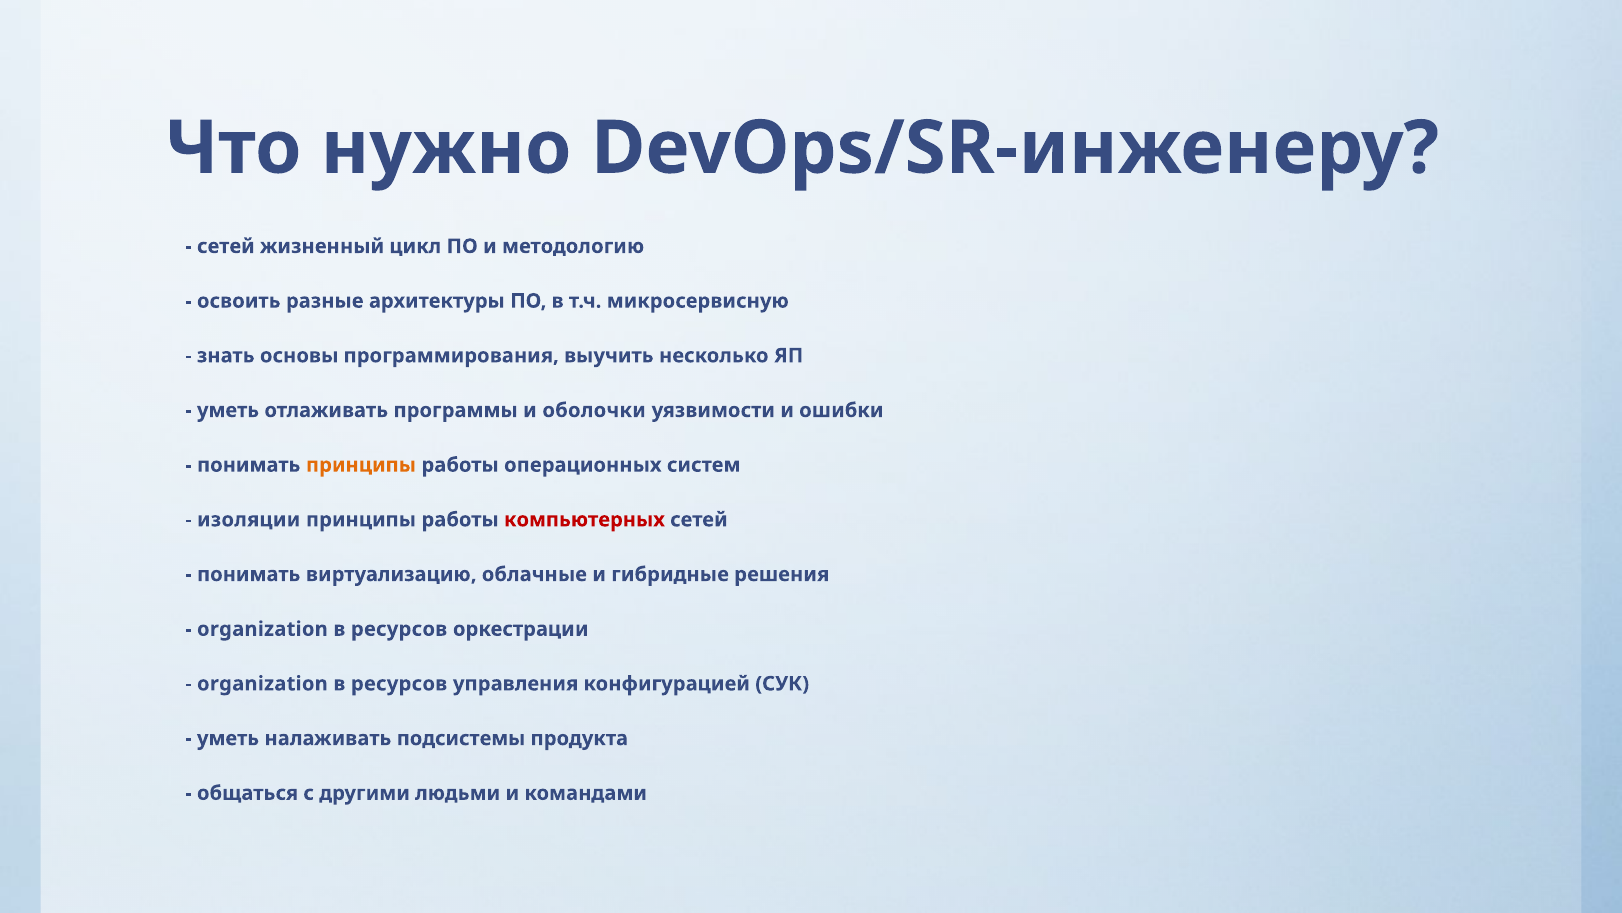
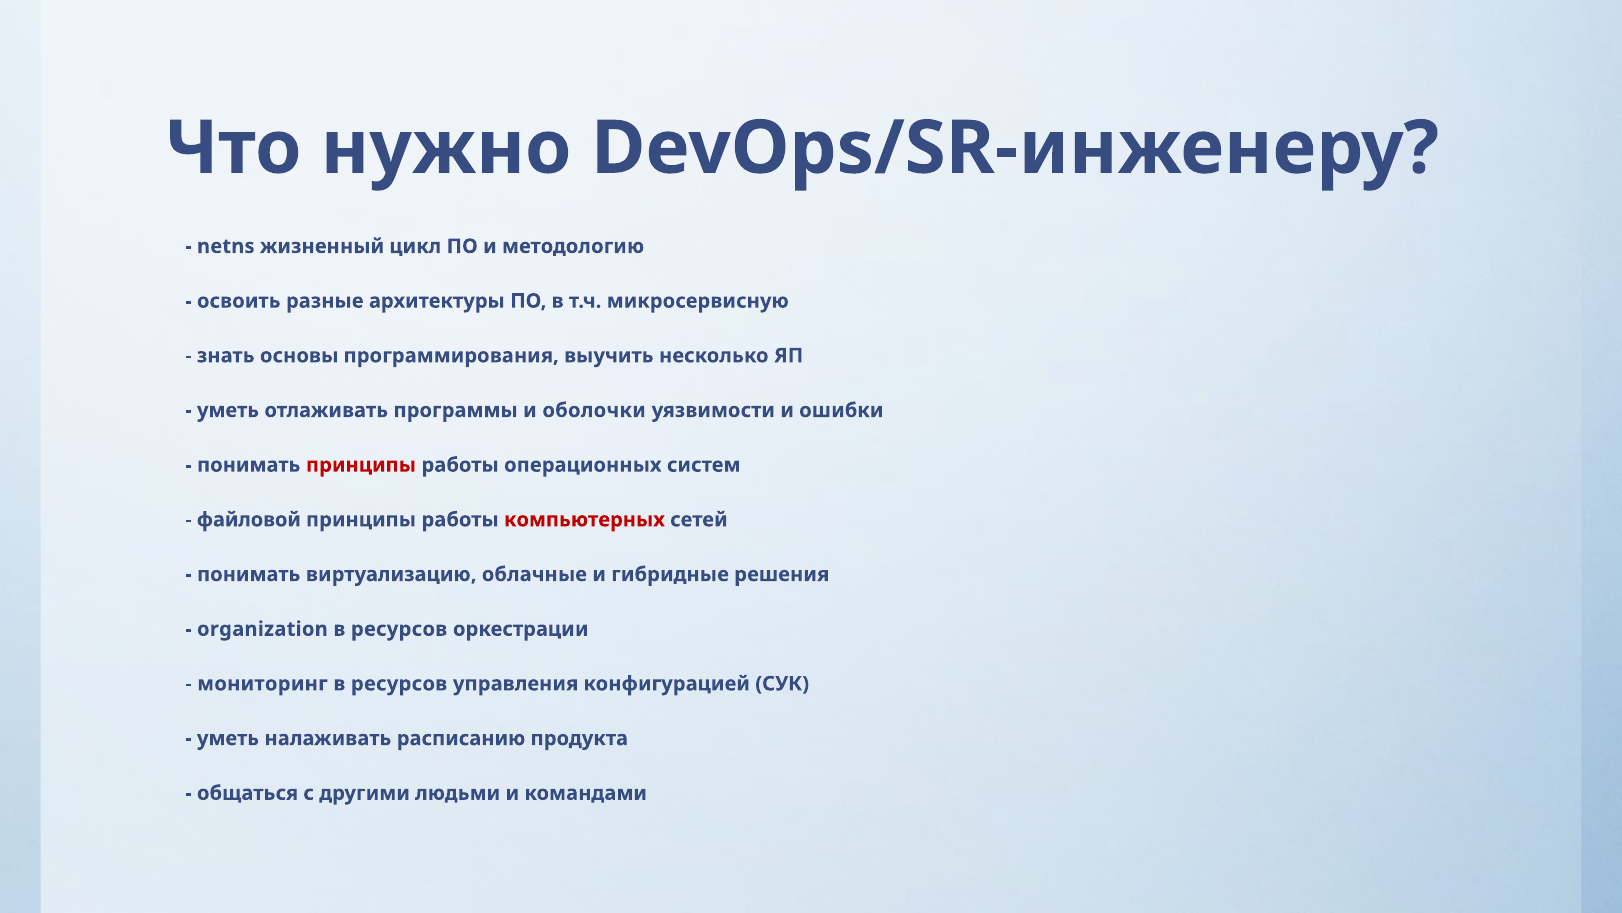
сетей: сетей -> netns (226, 246)
принципы colour: orange -> red (361, 465)
изоляции: изоляции -> файловой (249, 520)
organization: organization -> мониторинг (262, 683)
подсистемы: подсистемы -> расписанию (461, 738)
